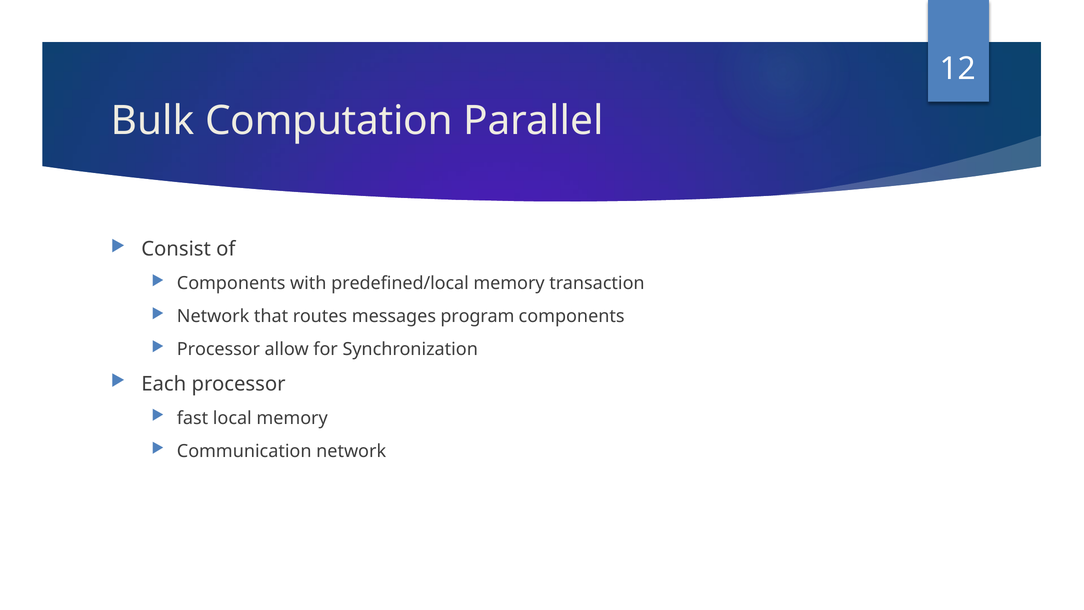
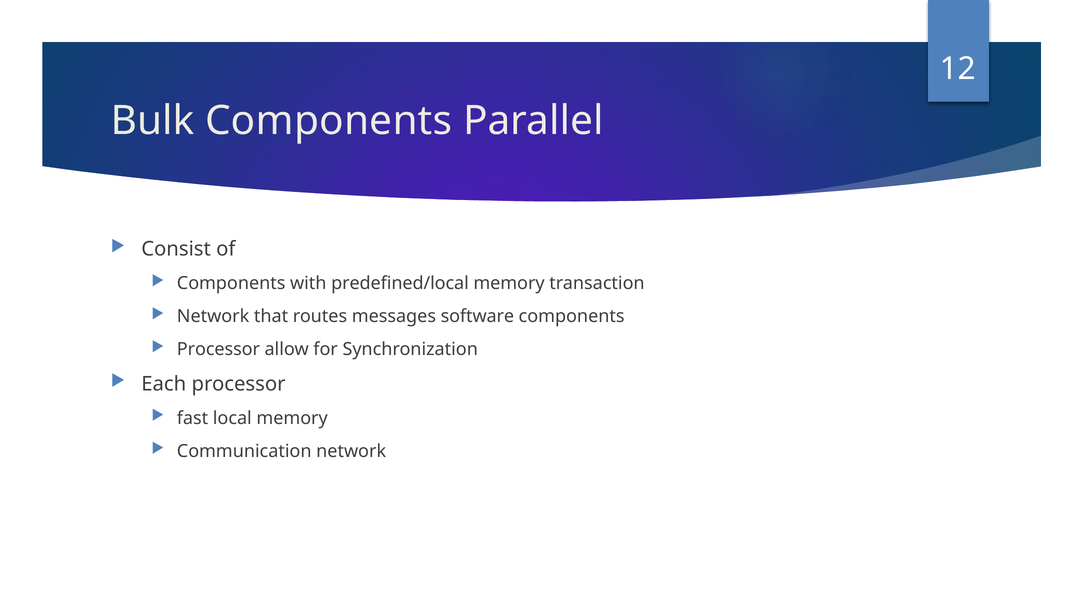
Bulk Computation: Computation -> Components (329, 121)
program: program -> software (477, 316)
